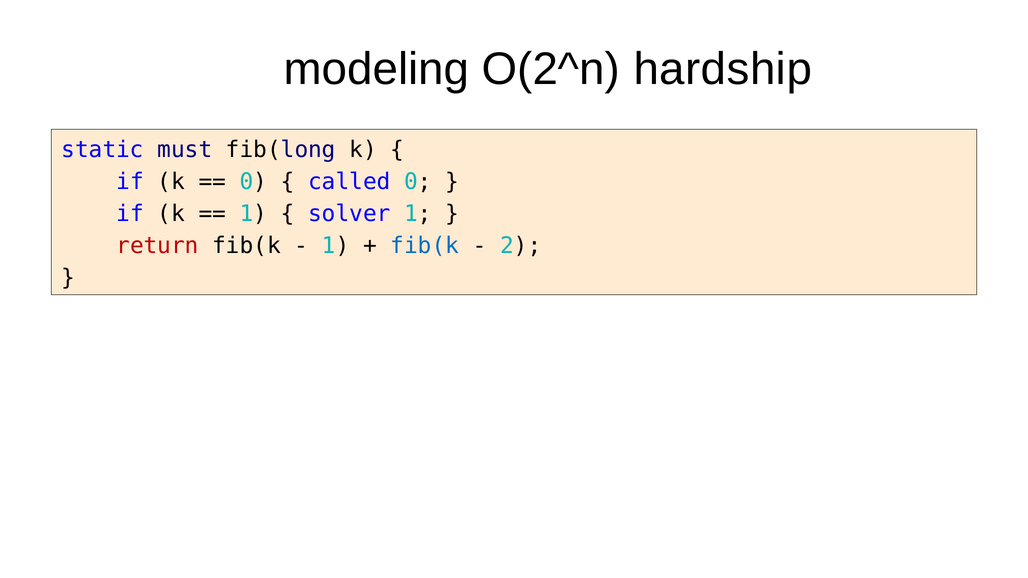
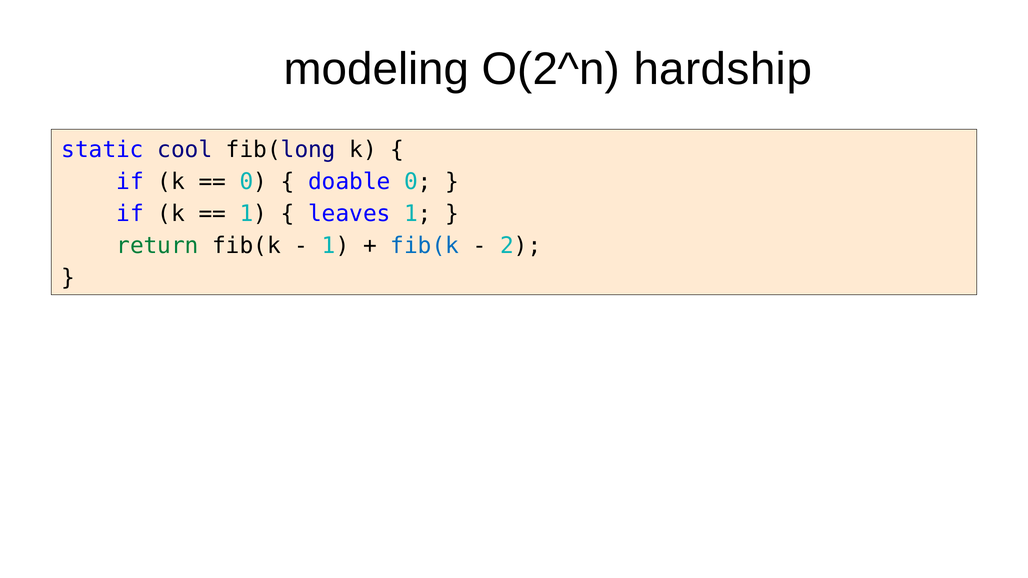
must: must -> cool (185, 150)
called: called -> doable (349, 182)
solver: solver -> leaves (349, 214)
return colour: red -> green (157, 246)
